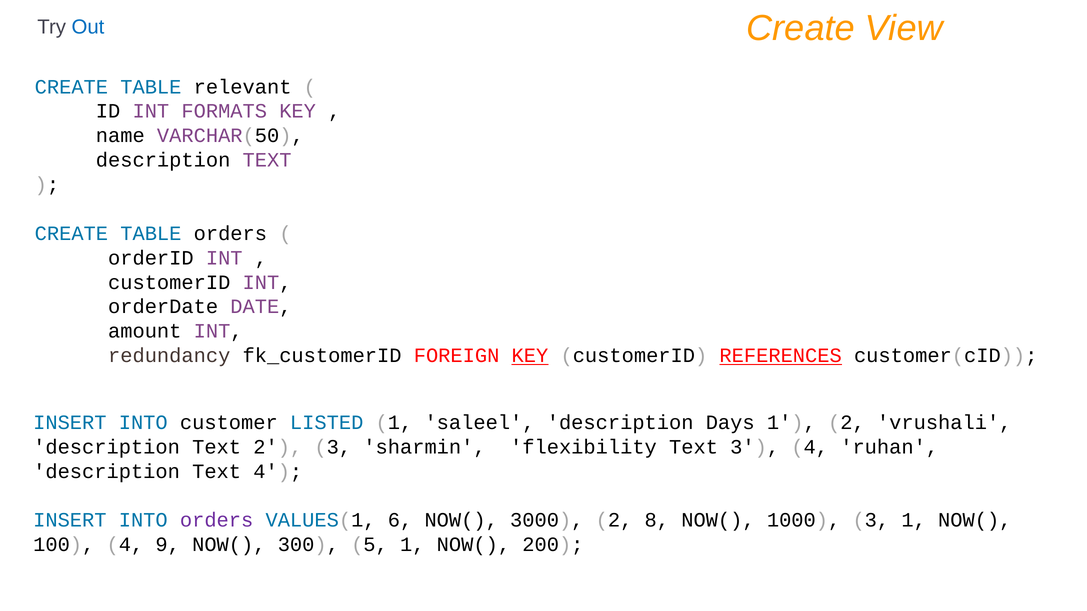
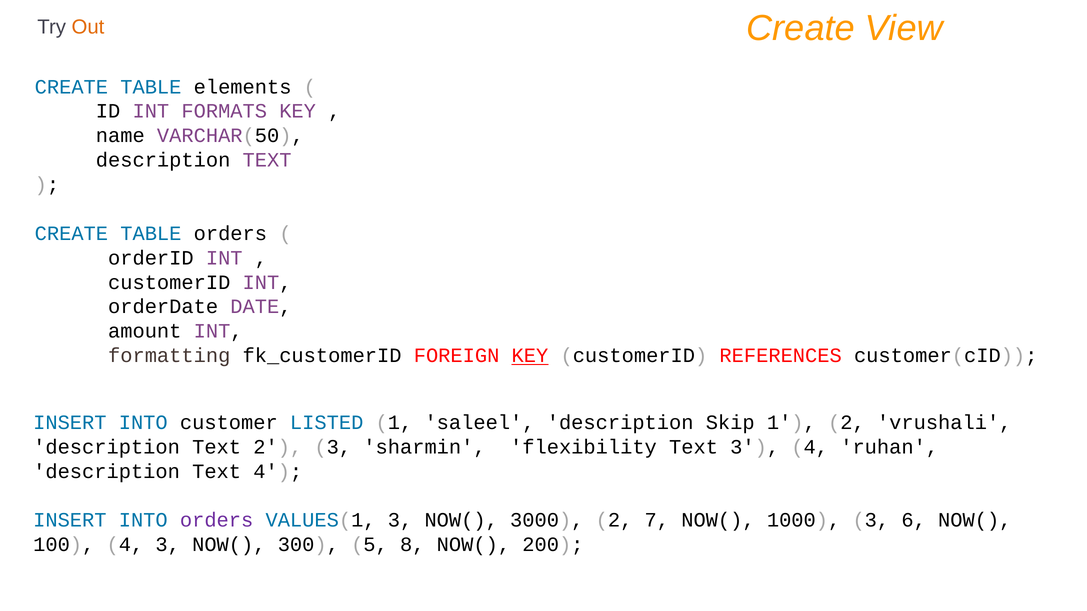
Out colour: blue -> orange (88, 27)
relevant: relevant -> elements (243, 87)
redundancy: redundancy -> formatting (169, 356)
REFERENCES underline: present -> none (781, 356)
Days: Days -> Skip (730, 423)
VALUES(1 6: 6 -> 3 (400, 521)
8: 8 -> 7 (657, 521)
3 1: 1 -> 6 (914, 521)
4 9: 9 -> 3 (168, 545)
5 1: 1 -> 8 (412, 545)
